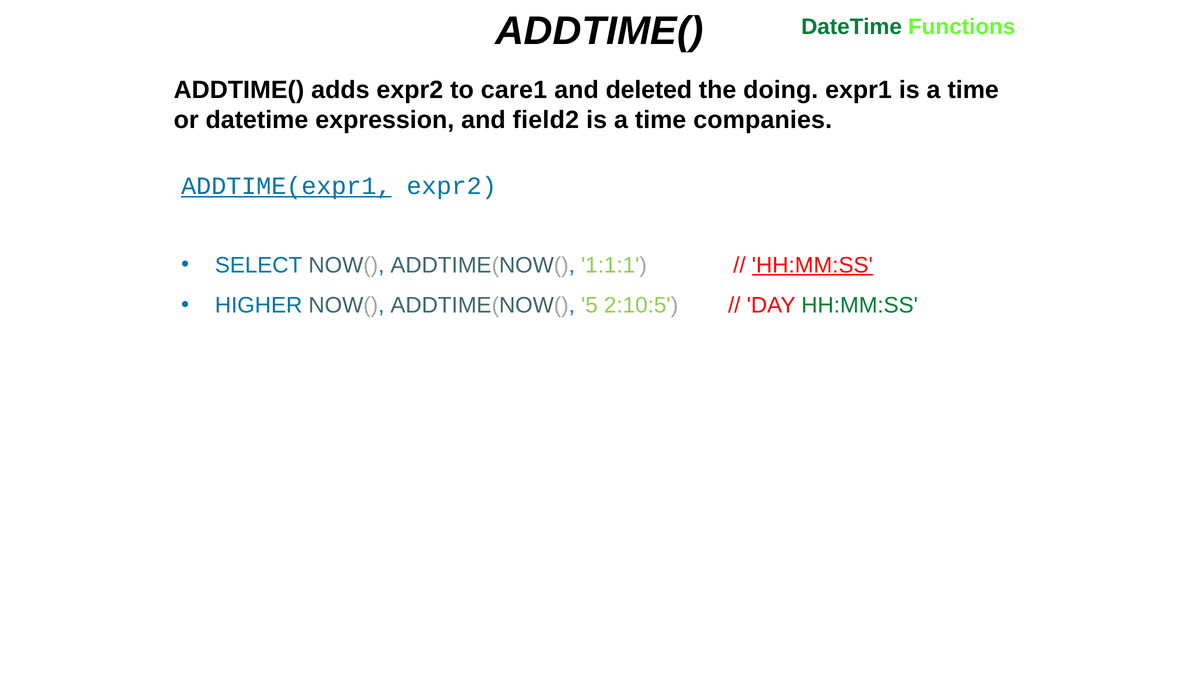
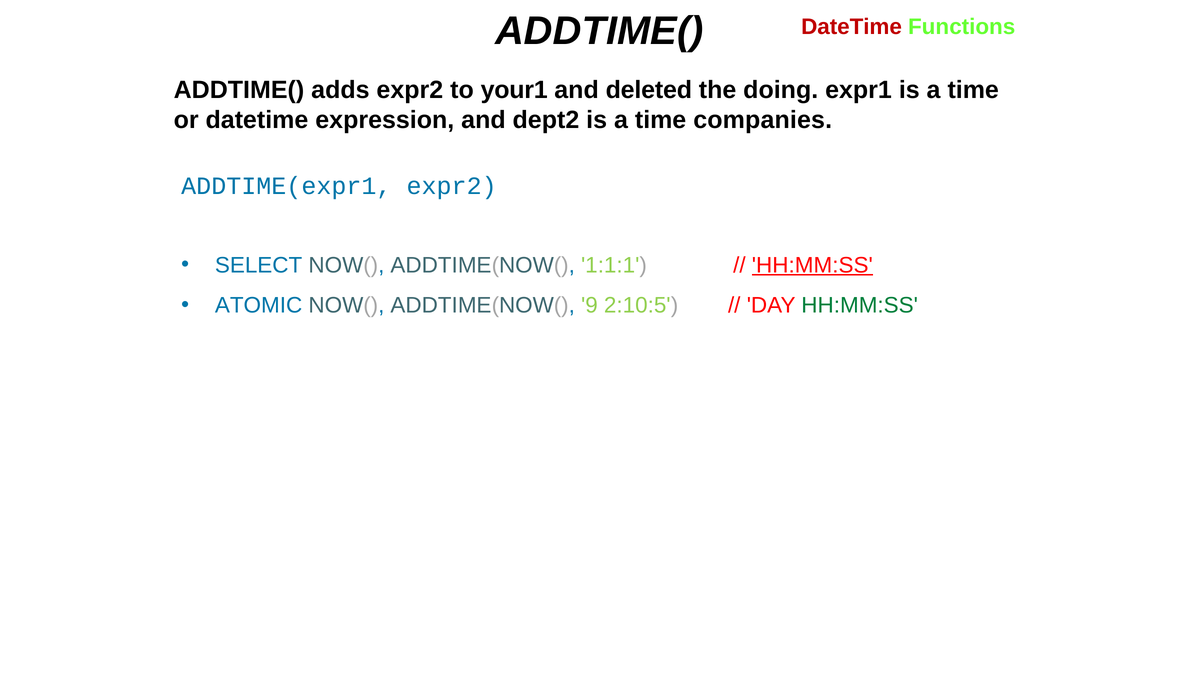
DateTime colour: green -> red (852, 27)
care1: care1 -> your1 (514, 90)
field2: field2 -> dept2 (546, 120)
ADDTIME(expr1 underline: present -> none (286, 186)
HIGHER: HIGHER -> ATOMIC (259, 306)
5: 5 -> 9 (589, 306)
